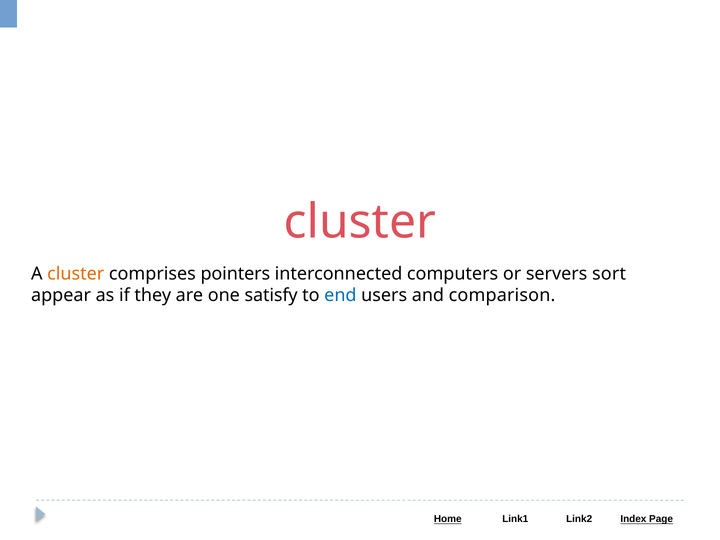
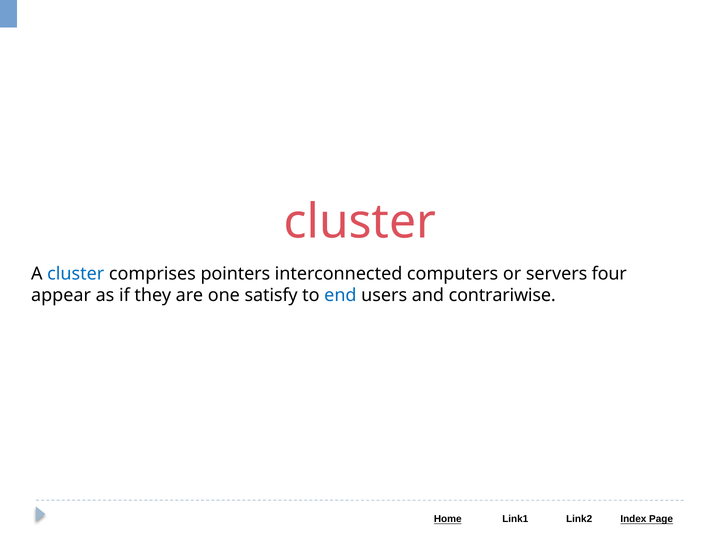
cluster colour: orange -> blue (76, 274)
sort: sort -> four (609, 274)
comparison: comparison -> contrariwise (502, 295)
